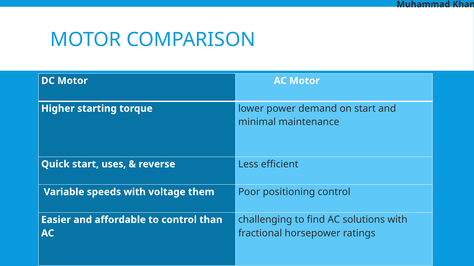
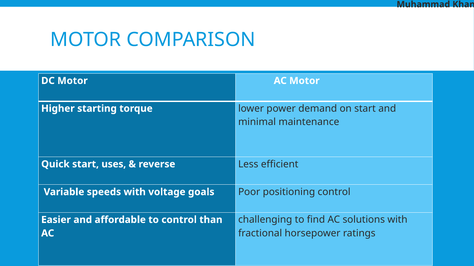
them: them -> goals (201, 192)
